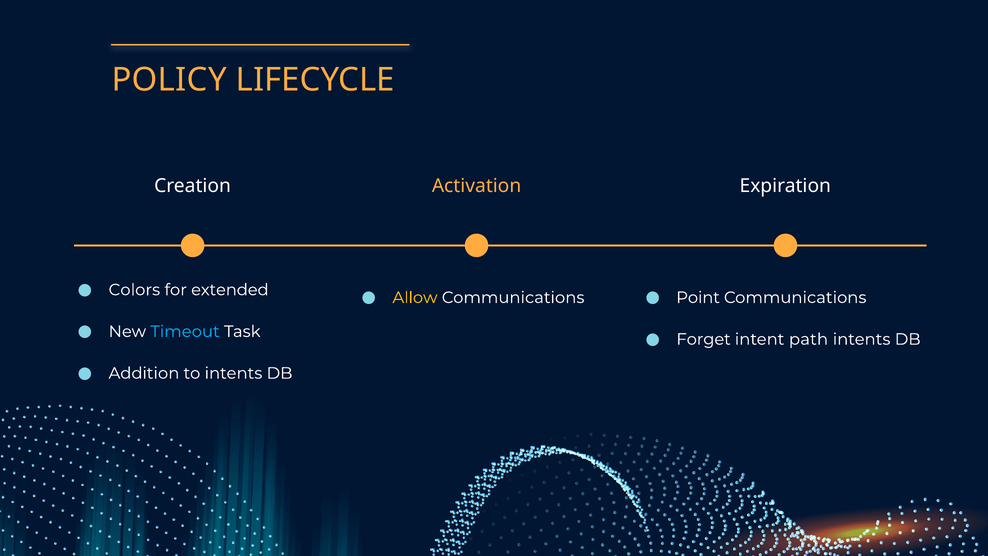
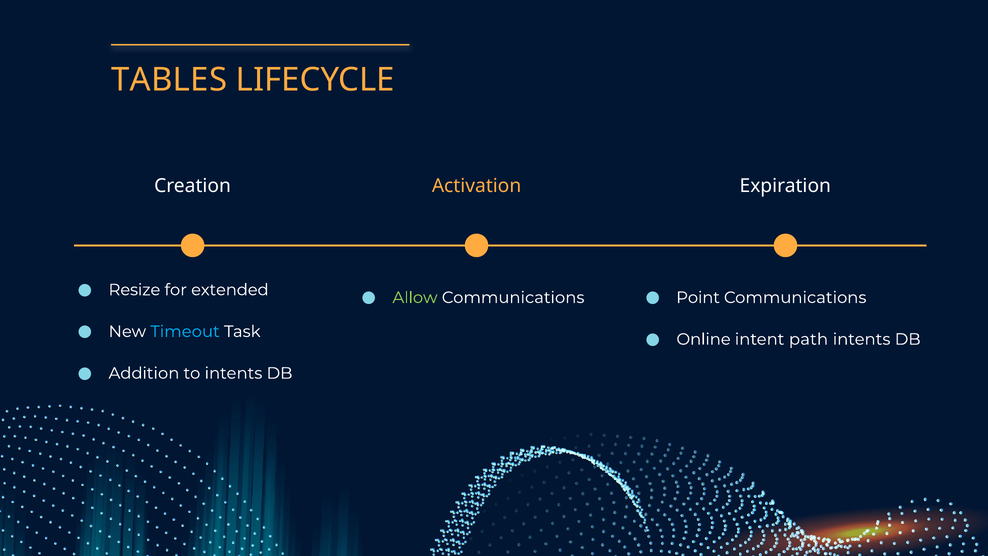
POLICY: POLICY -> TABLES (169, 80)
Colors: Colors -> Resize (134, 290)
Allow colour: yellow -> light green (415, 297)
Forget: Forget -> Online (704, 339)
